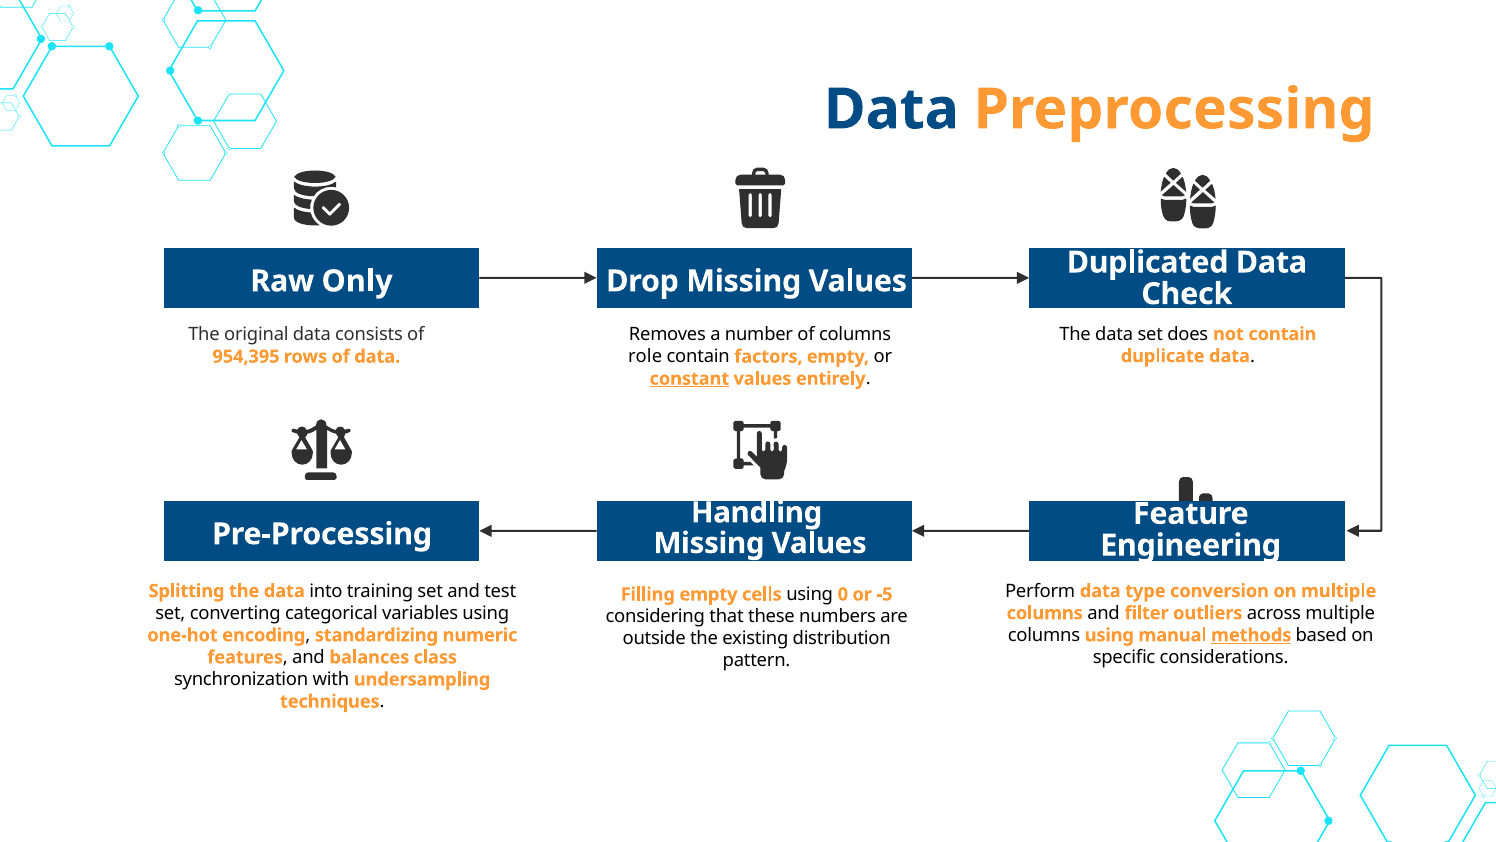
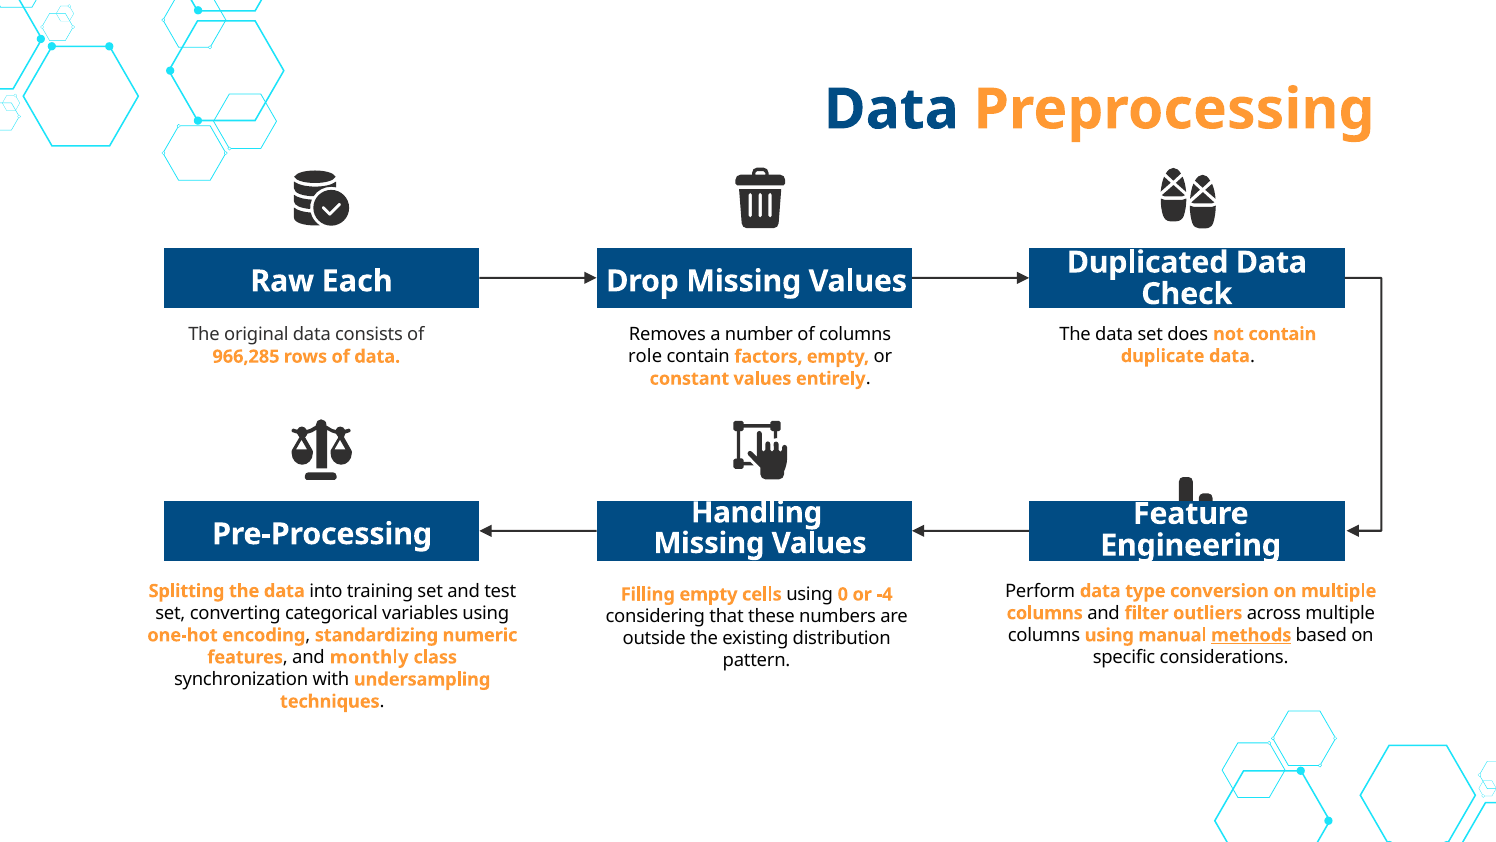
Only: Only -> Each (357, 281)
954,395: 954,395 -> 966,285 (246, 356)
constant underline: present -> none (689, 378)
-5: -5 -> -4 (884, 594)
balances: balances -> monthly (369, 657)
